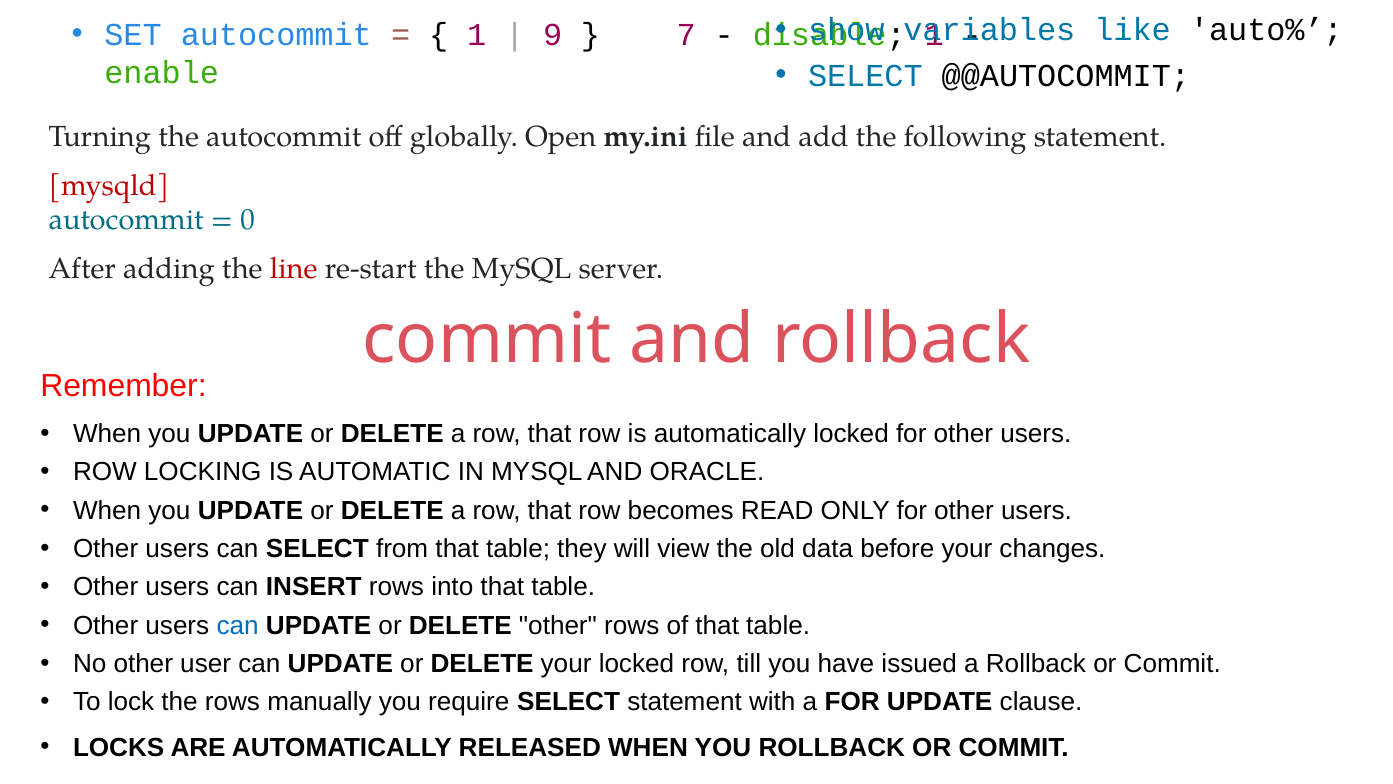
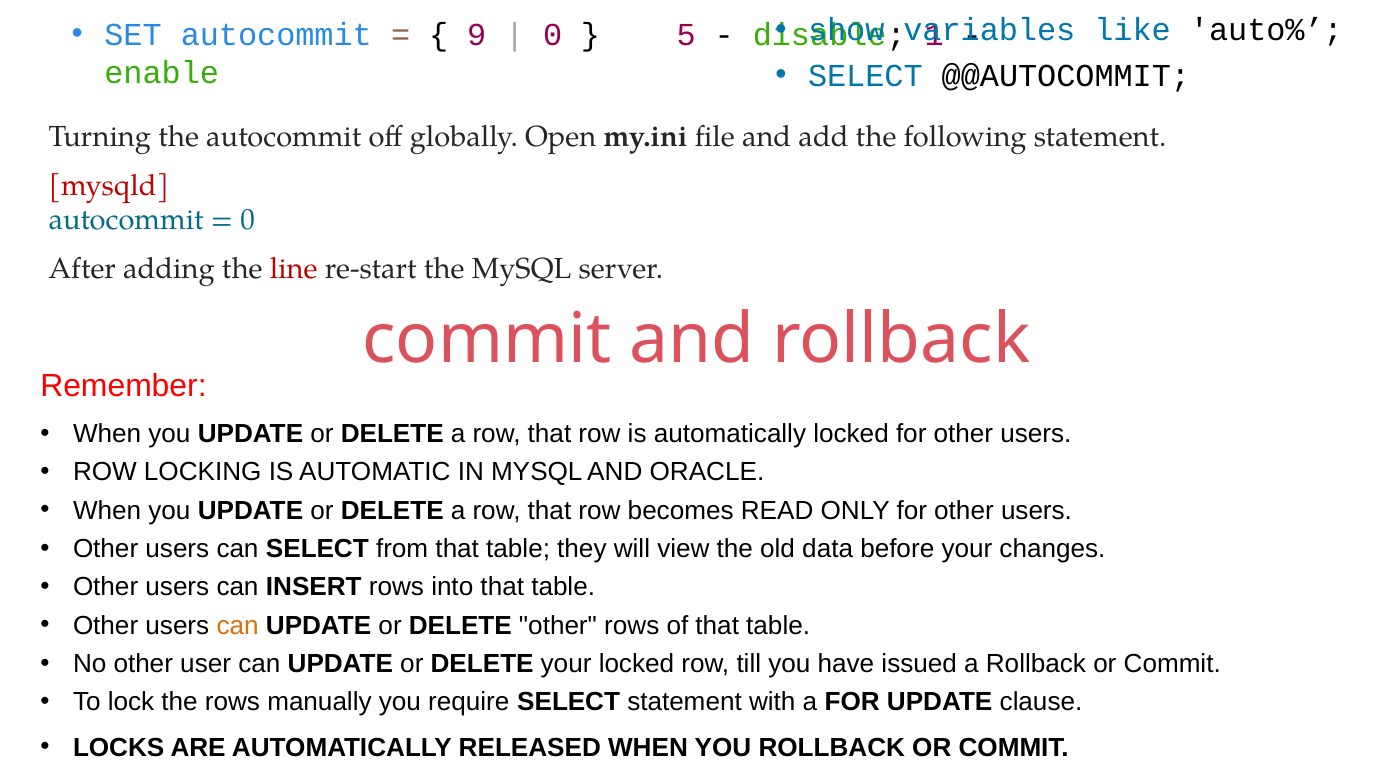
1: 1 -> 9 (477, 35)
9: 9 -> 0 (553, 35)
7: 7 -> 5 (686, 35)
can colour: blue -> orange (238, 625)
